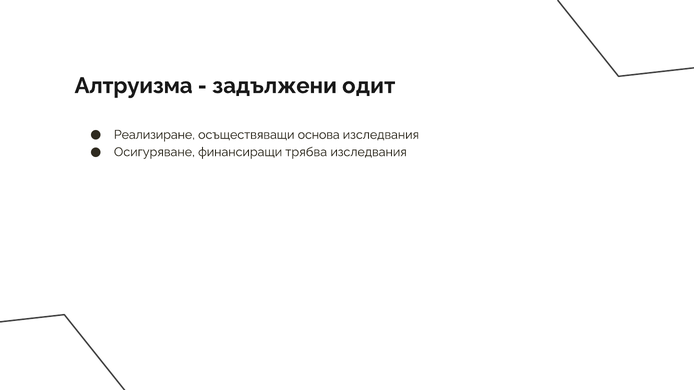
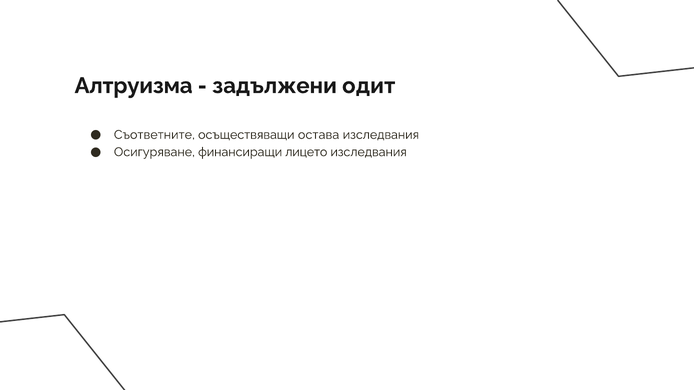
Реализиране: Реализиране -> Съответните (154, 135)
основа: основа -> остава (319, 135)
трябва: трябва -> лицето (306, 152)
